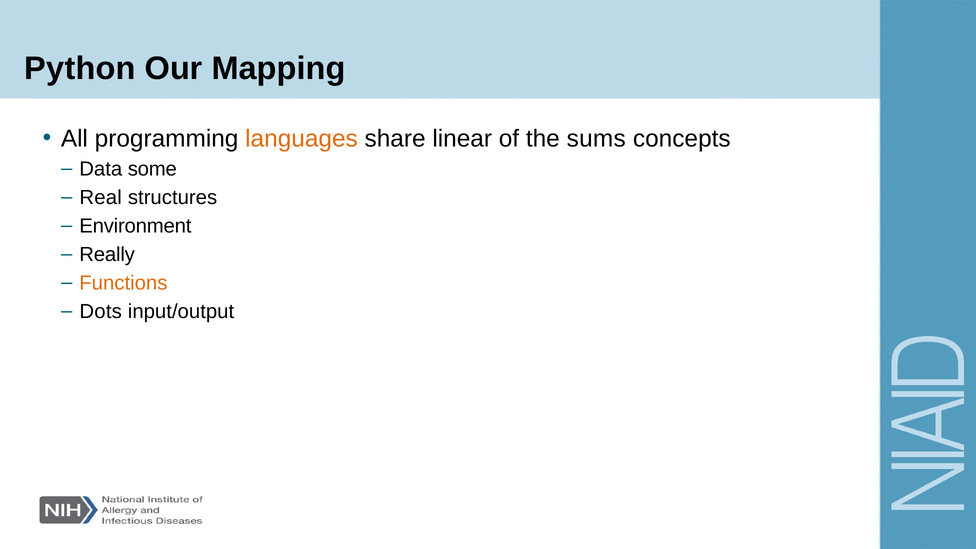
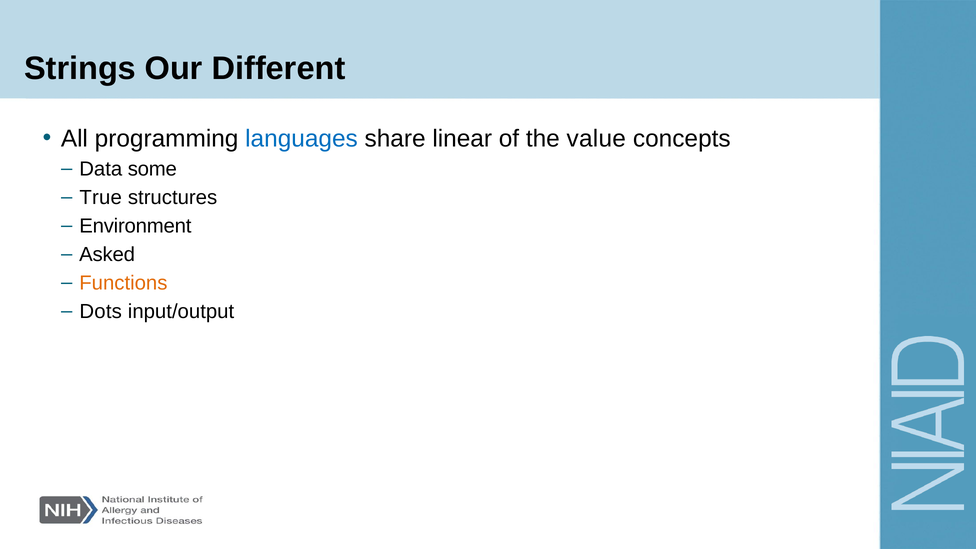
Python: Python -> Strings (80, 68)
Mapping: Mapping -> Different (279, 68)
languages colour: orange -> blue (301, 139)
sums: sums -> value (596, 139)
Real: Real -> True (101, 198)
Really: Really -> Asked (107, 255)
